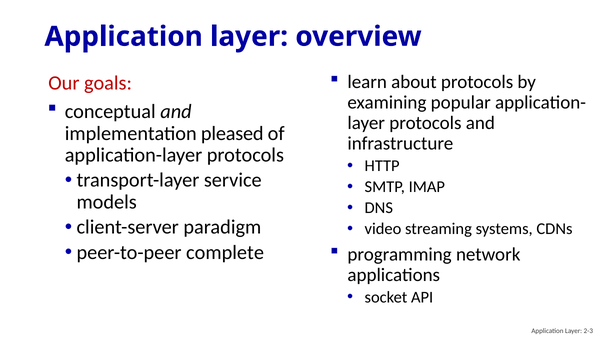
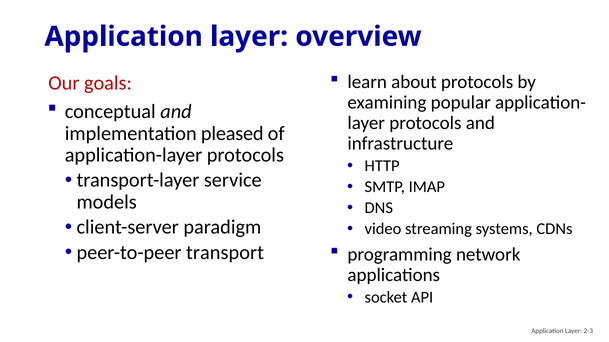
complete: complete -> transport (225, 253)
